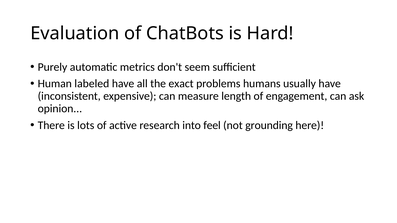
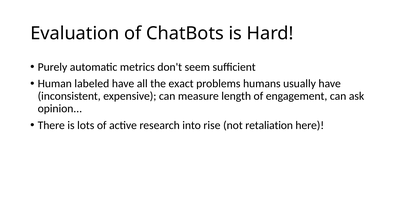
feel: feel -> rise (212, 125)
grounding: grounding -> retaliation (269, 125)
